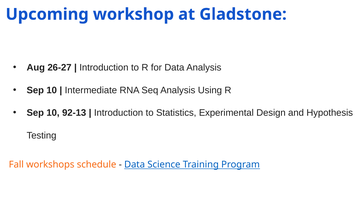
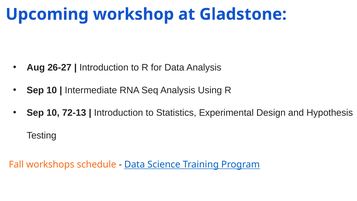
92-13: 92-13 -> 72-13 (74, 113)
